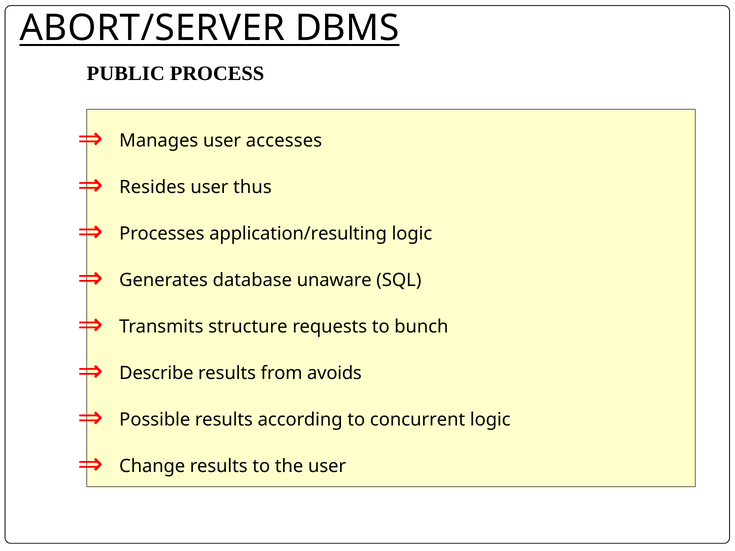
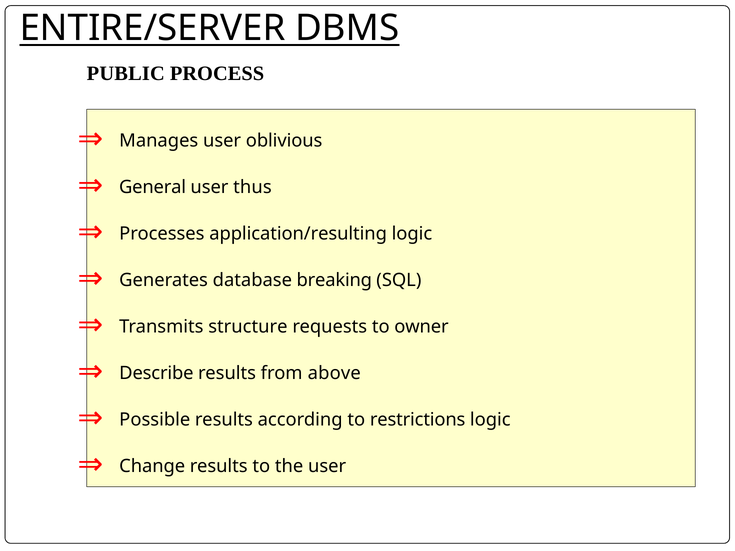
ABORT/SERVER: ABORT/SERVER -> ENTIRE/SERVER (153, 28)
accesses: accesses -> oblivious (284, 141)
Resides: Resides -> General (153, 187)
unaware: unaware -> breaking (334, 280)
bunch: bunch -> owner (421, 327)
avoids: avoids -> above (334, 374)
concurrent: concurrent -> restrictions (418, 420)
